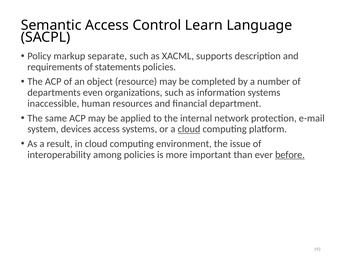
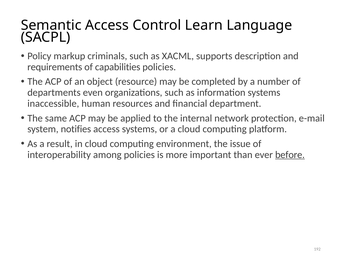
separate: separate -> criminals (107, 56)
statements: statements -> capabilities (118, 67)
devices: devices -> notifies (76, 129)
cloud underline: present -> none (189, 129)
